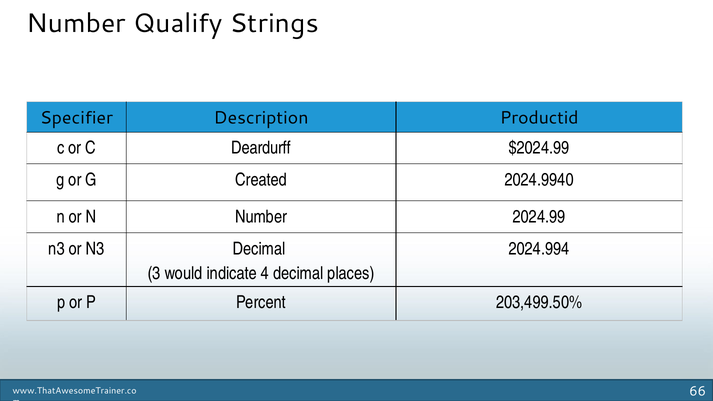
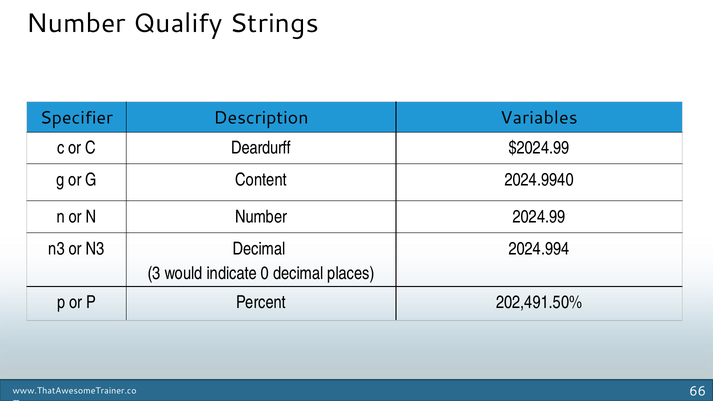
Productid: Productid -> Variables (539, 118)
Created: Created -> Content (261, 180)
4: 4 -> 0 (265, 273)
203,499.50%: 203,499.50% -> 202,491.50% (539, 303)
